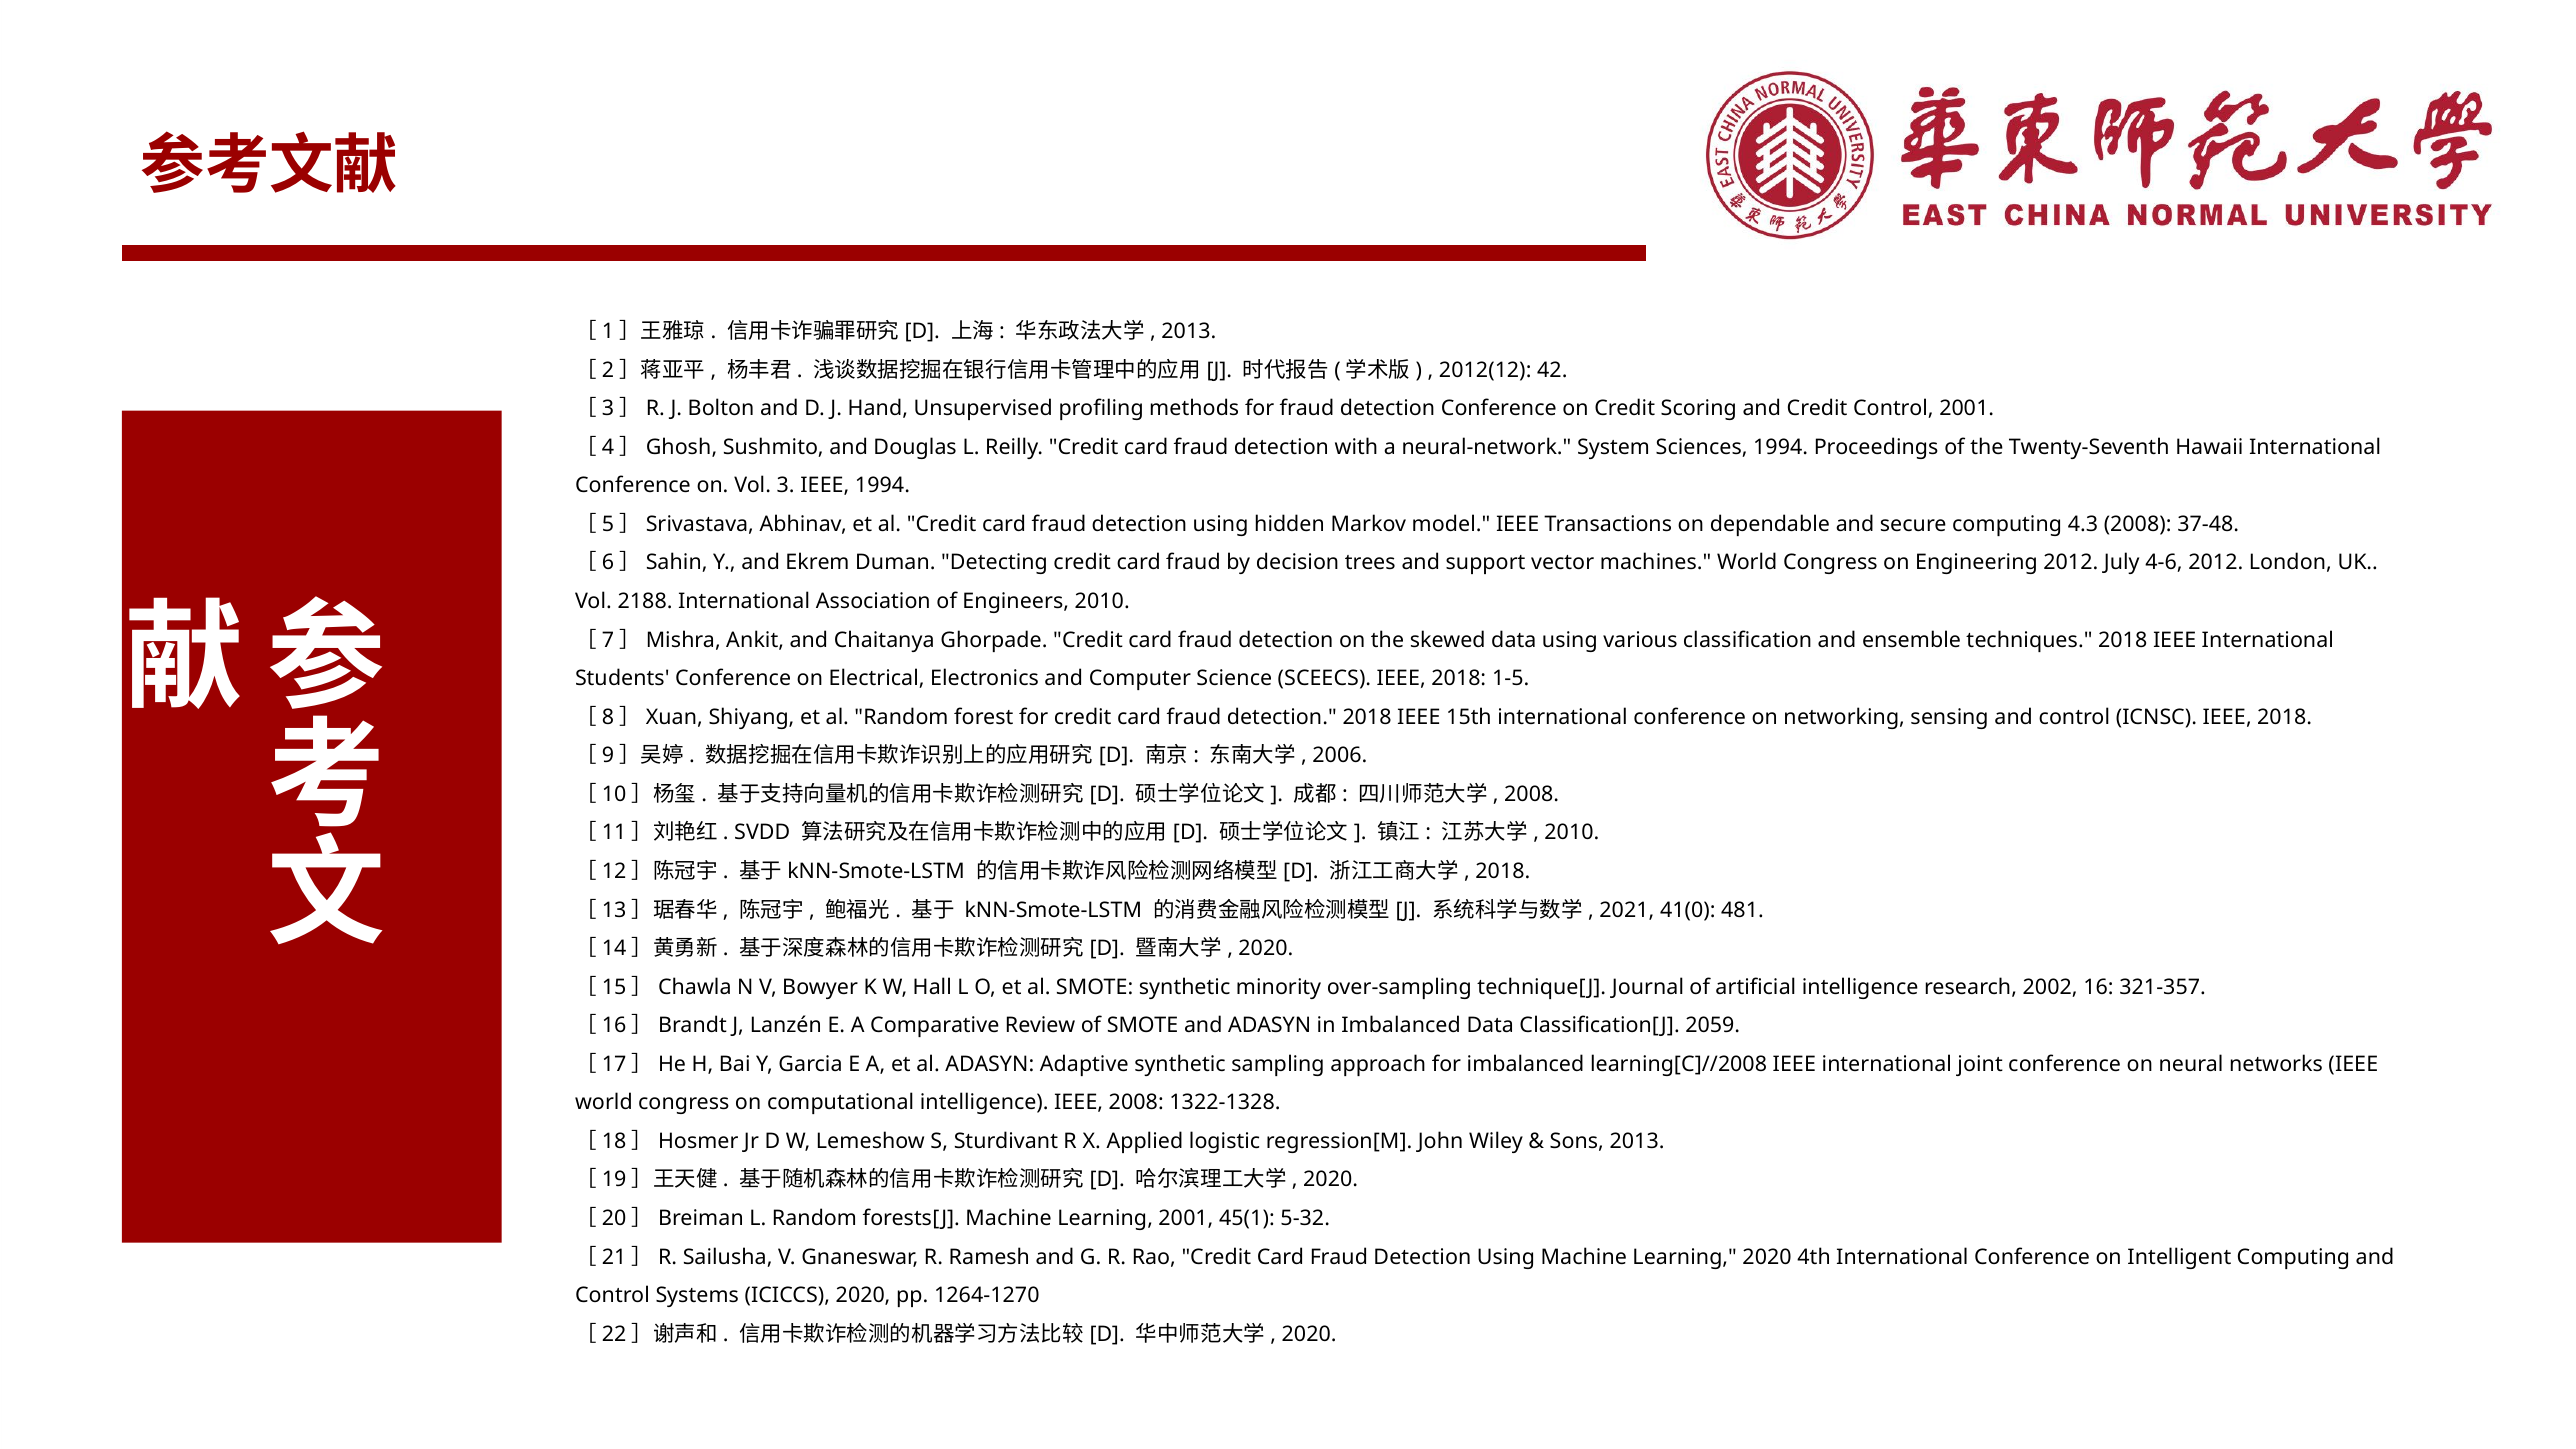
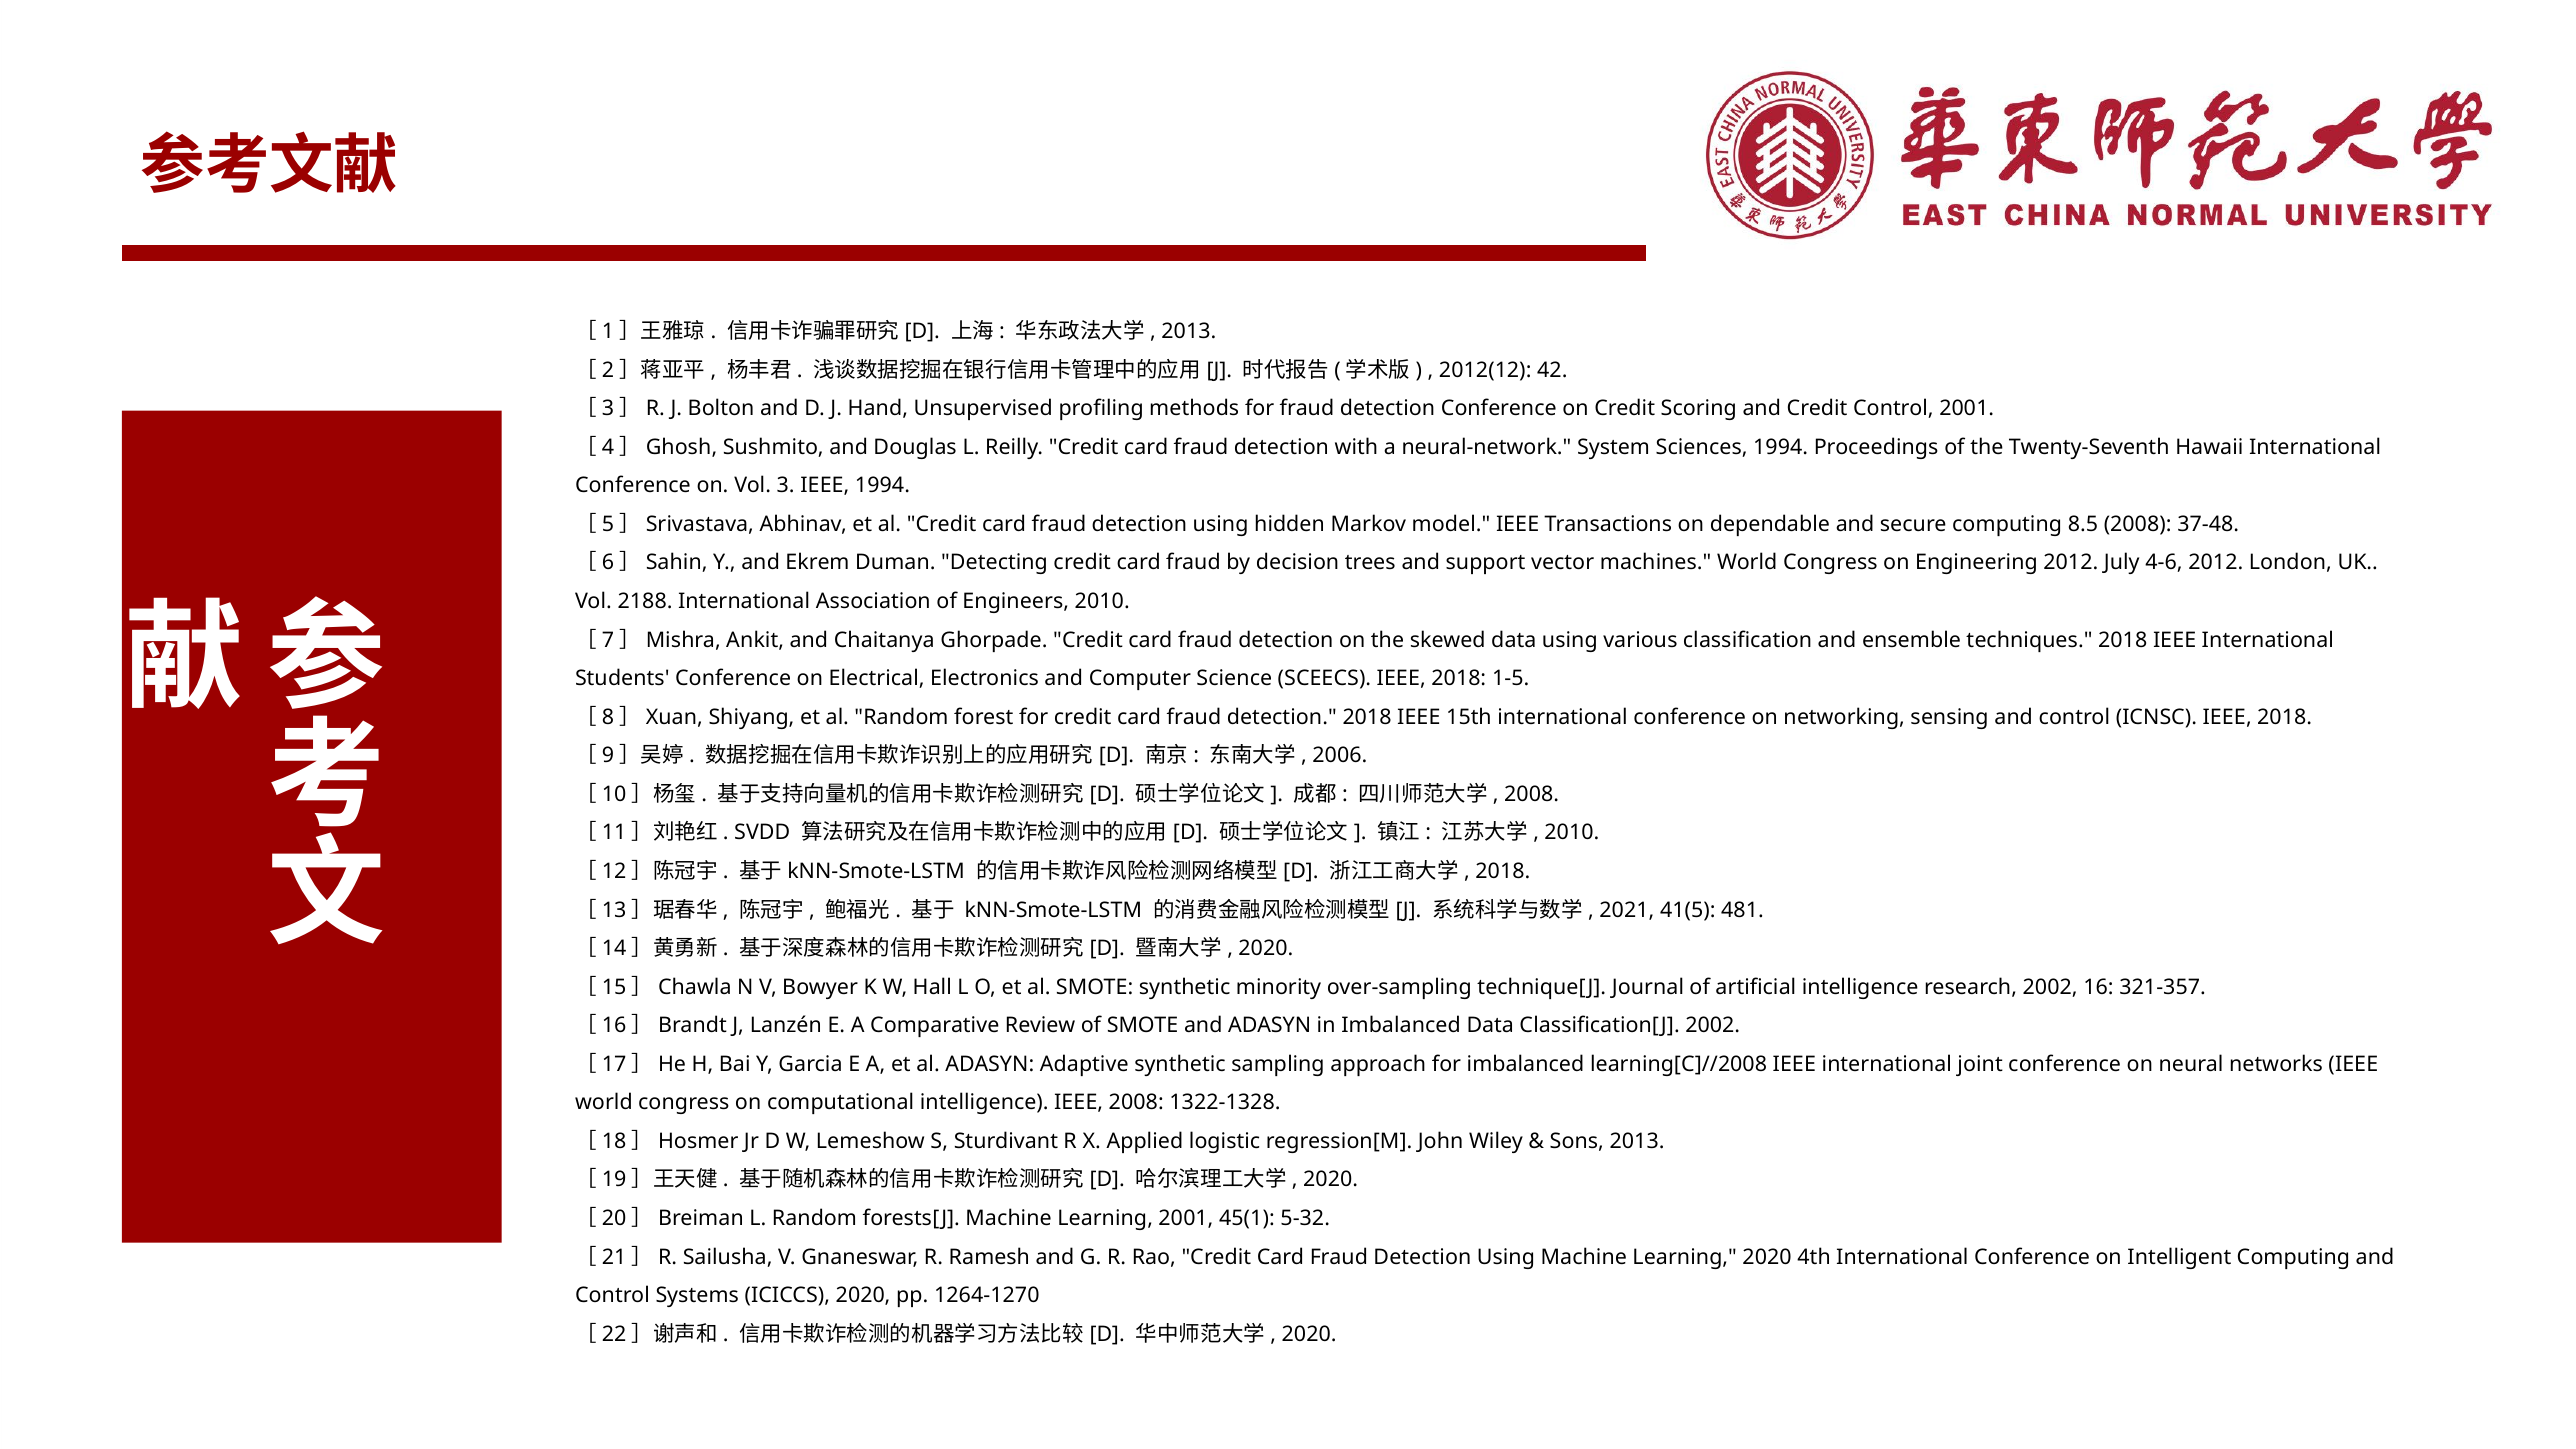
4.3: 4.3 -> 8.5 (2083, 524)
41(0: 41(0 -> 41(5 (1688, 910)
Classification[J 2059: 2059 -> 2002 (1713, 1026)
